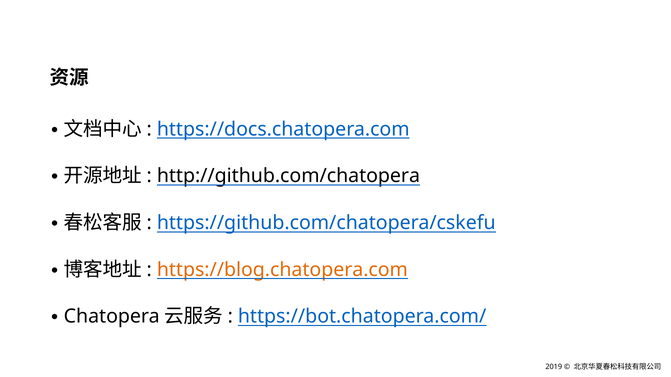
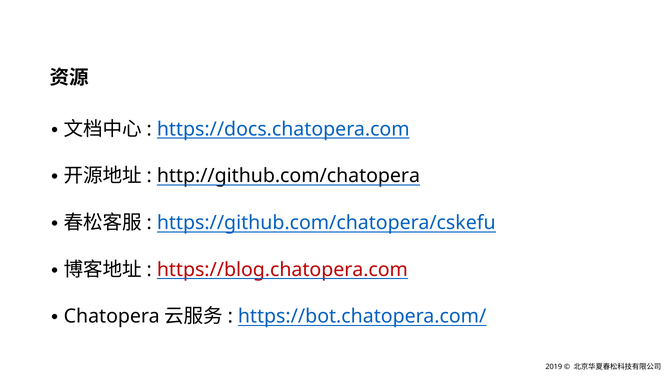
https://blog.chatopera.com colour: orange -> red (282, 270)
